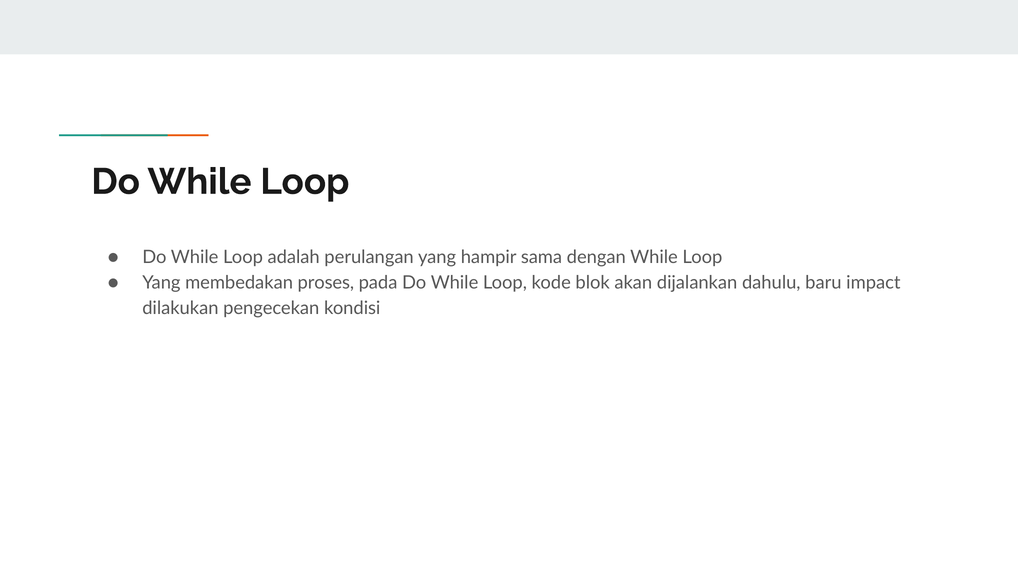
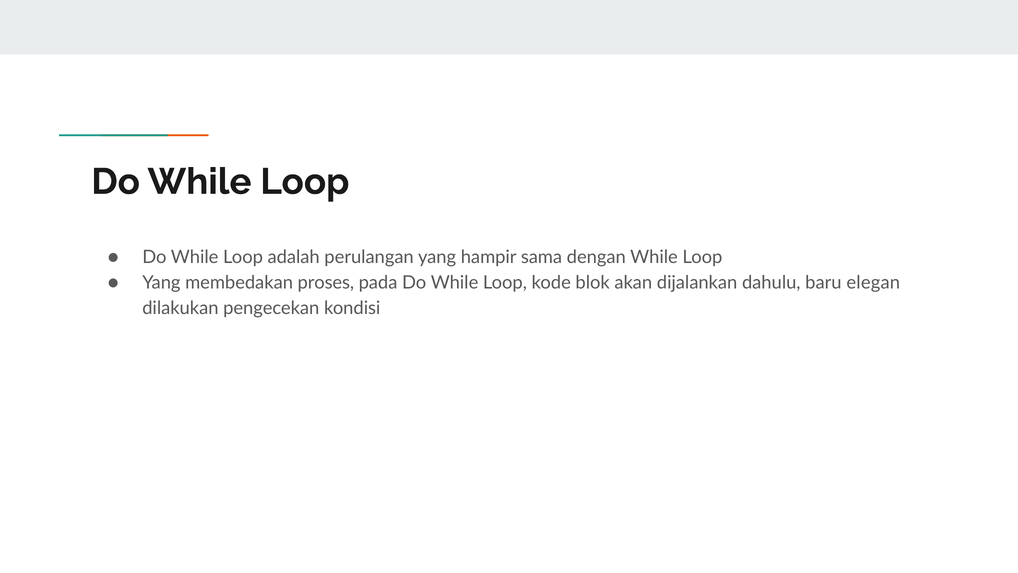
impact: impact -> elegan (873, 283)
